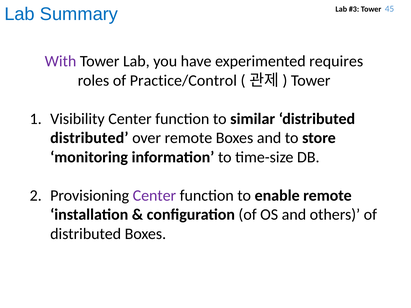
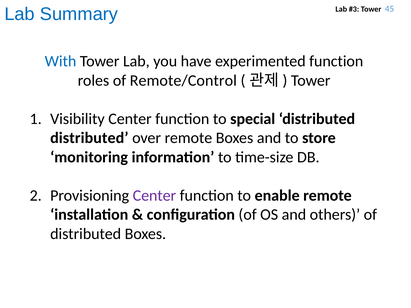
With colour: purple -> blue (61, 61)
experimented requires: requires -> function (336, 61)
Practice/Control: Practice/Control -> Remote/Control (183, 81)
similar: similar -> special (253, 119)
